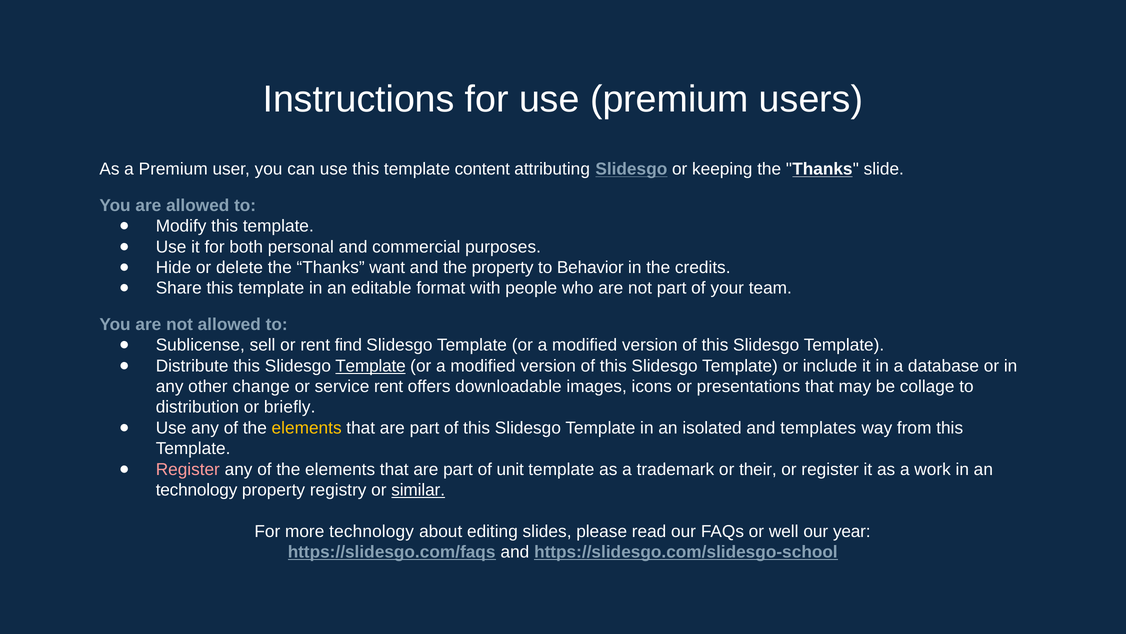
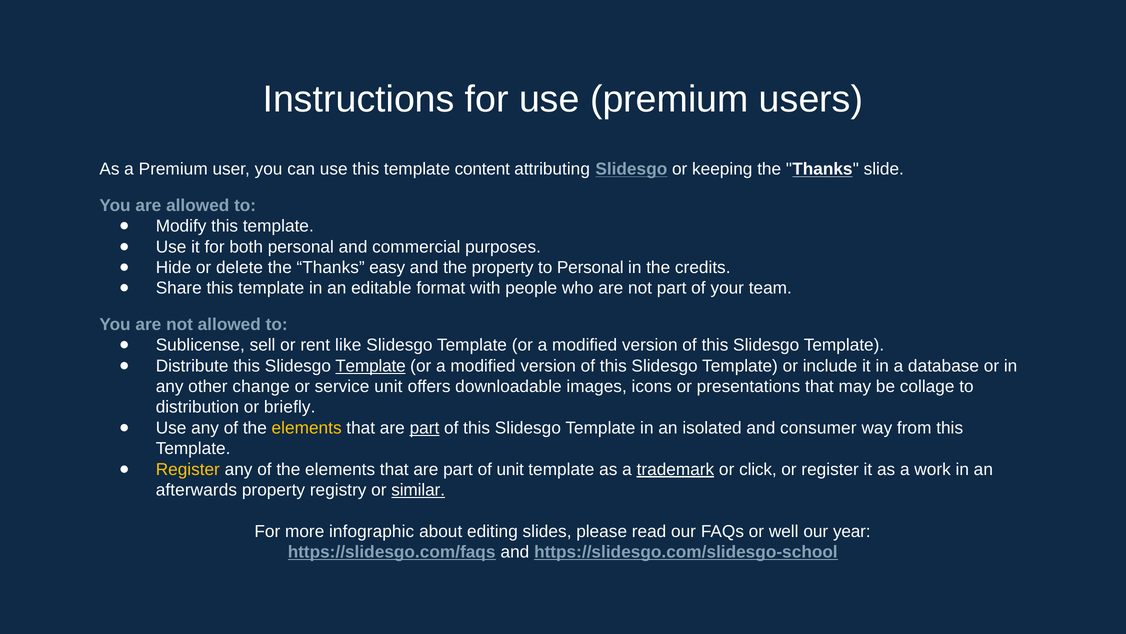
want: want -> easy (387, 267)
to Behavior: Behavior -> Personal (590, 267)
find: find -> like (348, 345)
service rent: rent -> unit (388, 386)
part underline: none -> present (424, 428)
templates: templates -> consumer (818, 428)
Register colour: pink -> yellow (188, 469)
trademark underline: none -> present (675, 469)
their: their -> click (758, 469)
technology: technology -> afterwards (196, 490)
more technology: technology -> infographic (372, 531)
